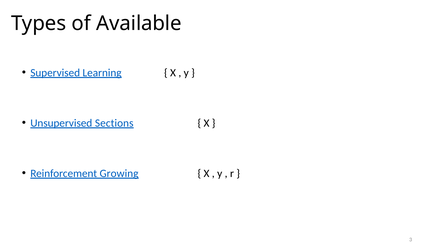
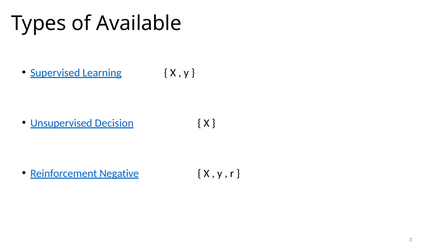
Sections: Sections -> Decision (114, 123)
Growing: Growing -> Negative (119, 173)
